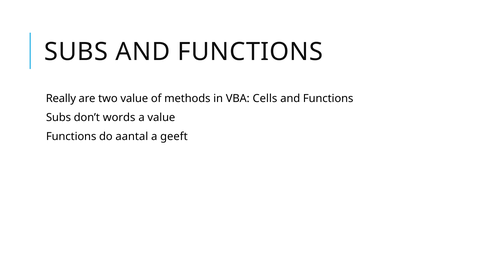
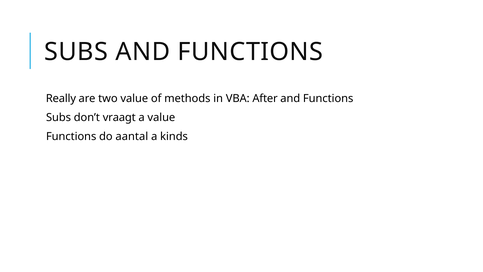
Cells: Cells -> After (265, 98)
words: words -> vraagt (119, 117)
geeft: geeft -> kinds (174, 136)
